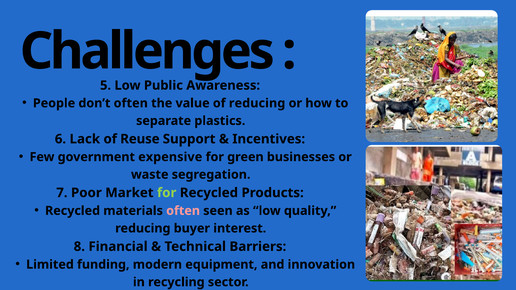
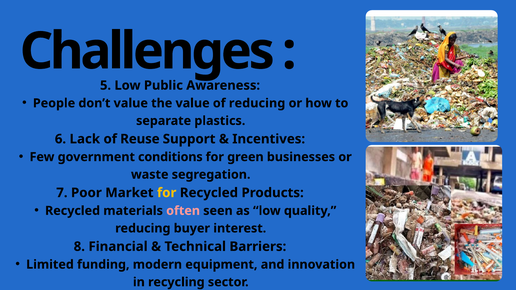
don’t often: often -> value (131, 103)
expensive: expensive -> conditions (170, 157)
for colour: light green -> yellow (167, 193)
